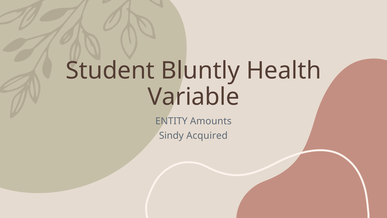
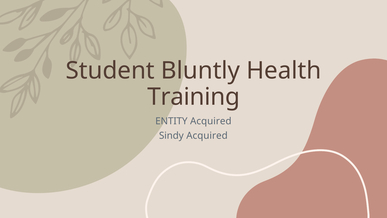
Variable: Variable -> Training (194, 97)
ENTITY Amounts: Amounts -> Acquired (211, 121)
